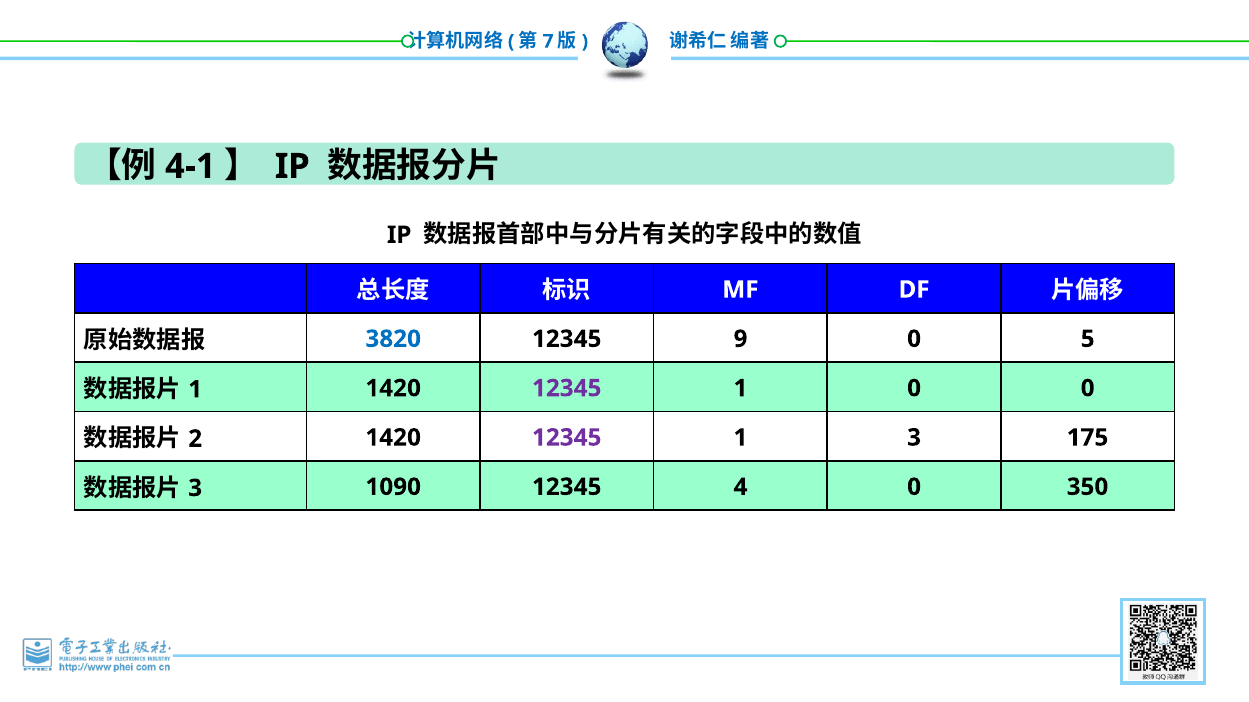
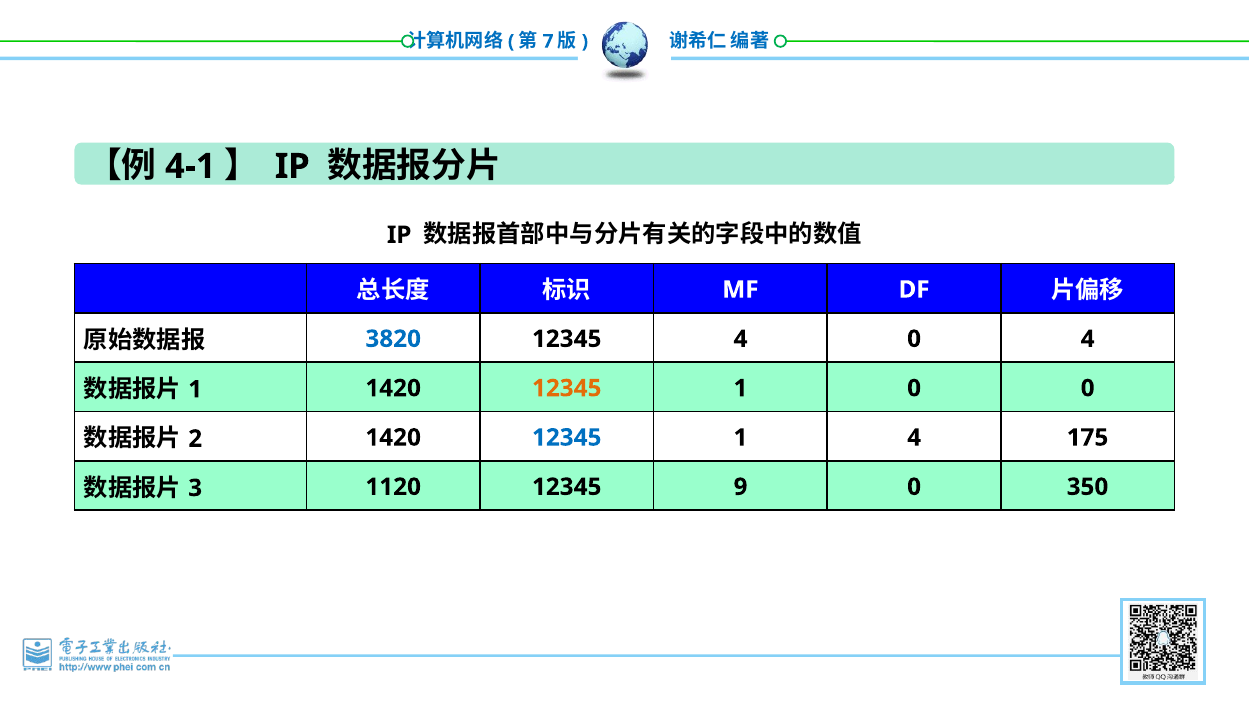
12345 9: 9 -> 4 (741, 339)
0 5: 5 -> 4 (1088, 339)
12345 colour: purple -> orange (567, 389)
12345 colour: purple -> blue (567, 438)
1 3: 3 -> 4 (914, 438)
1090: 1090 -> 1120 (393, 487)
4: 4 -> 9 (741, 487)
